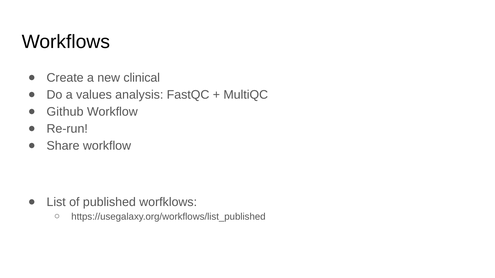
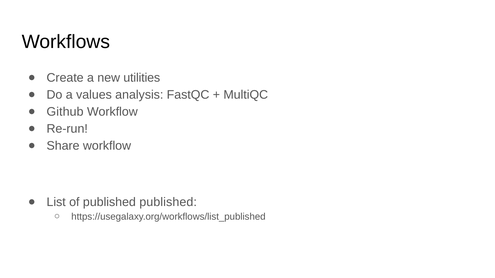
clinical: clinical -> utilities (142, 78)
published worfklows: worfklows -> published (168, 202)
